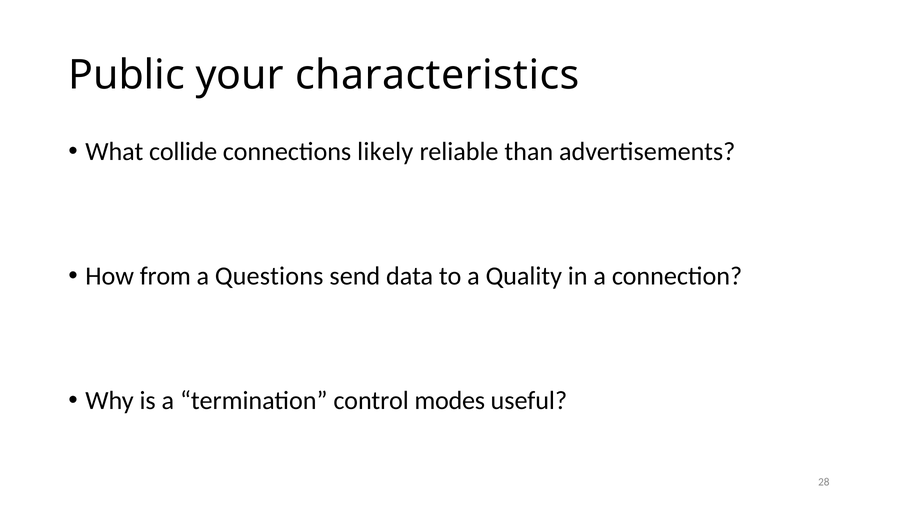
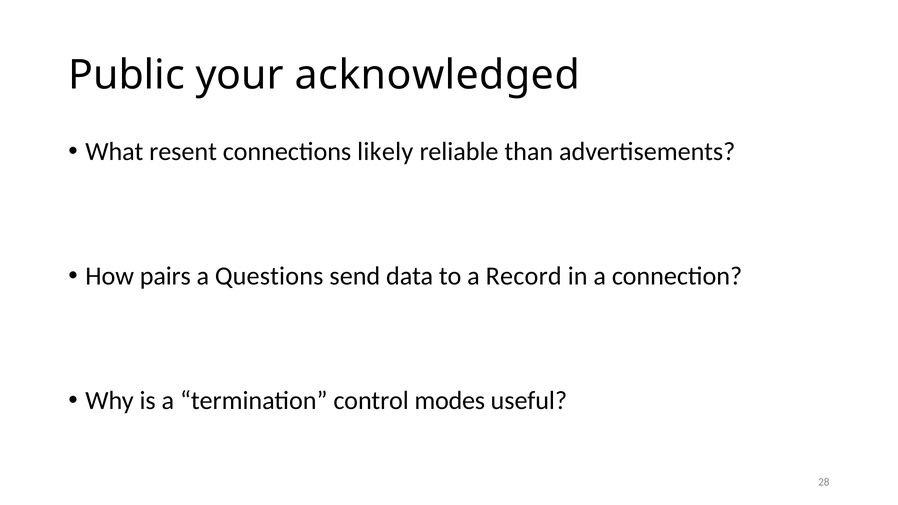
characteristics: characteristics -> acknowledged (437, 75)
collide: collide -> resent (183, 152)
from: from -> pairs (165, 276)
Quality: Quality -> Record (524, 276)
